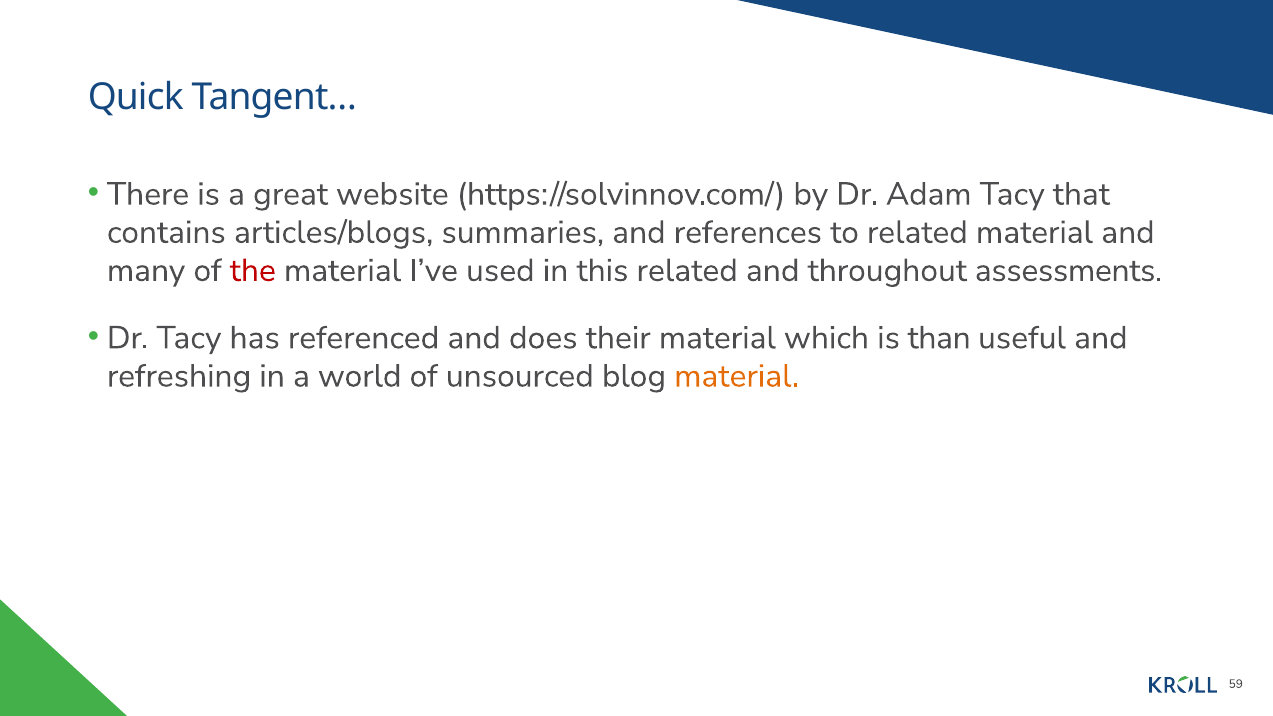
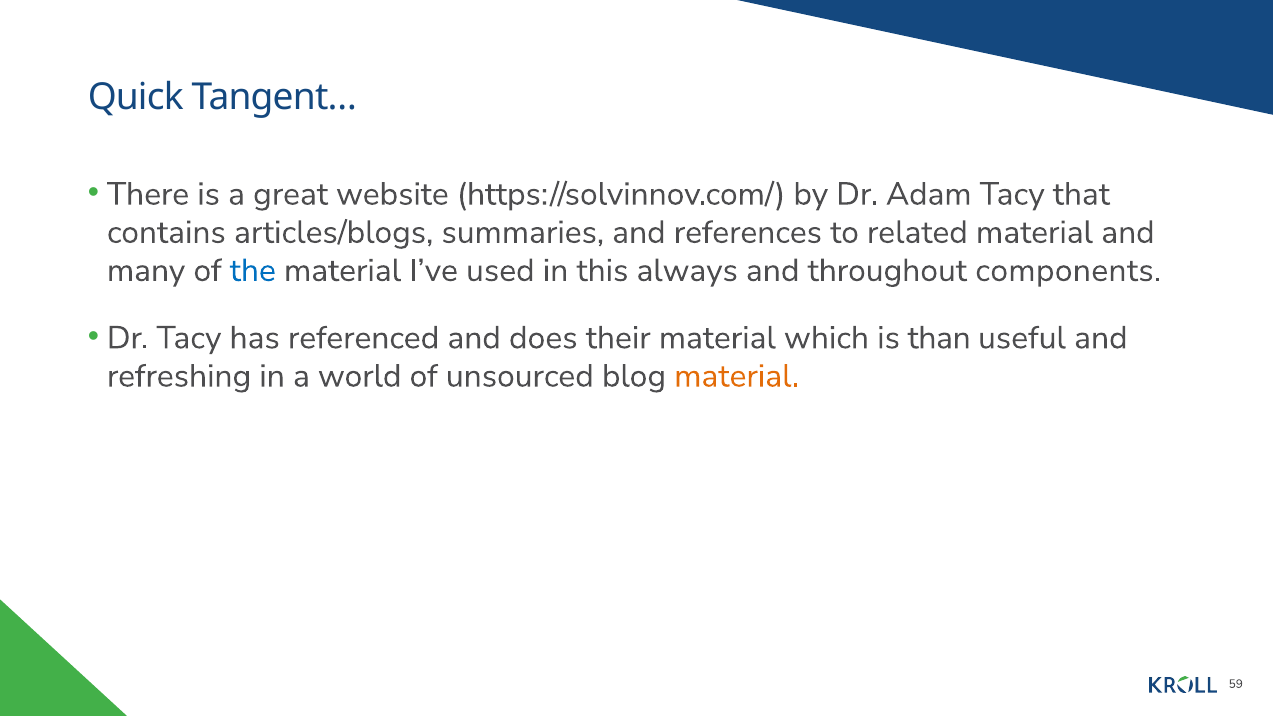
the colour: red -> blue (253, 271)
this related: related -> always (687, 271)
assessments: assessments -> components (1068, 271)
